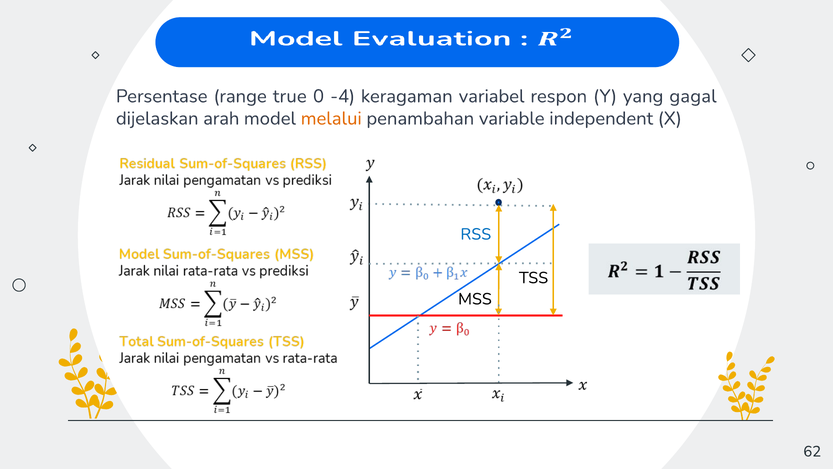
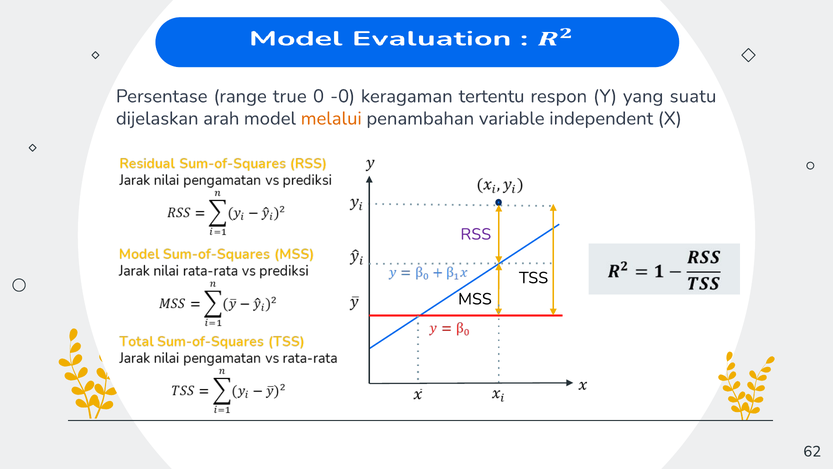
-4: -4 -> -0 (343, 96)
variabel: variabel -> tertentu (492, 96)
gagal: gagal -> suatu (693, 96)
RSS colour: blue -> purple (476, 234)
